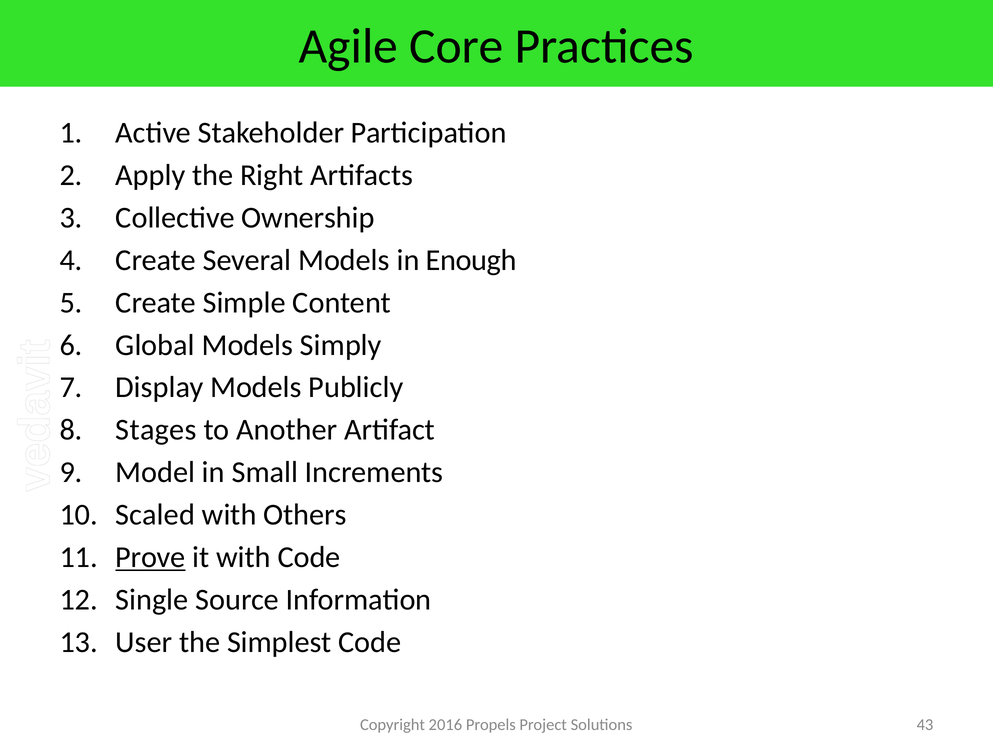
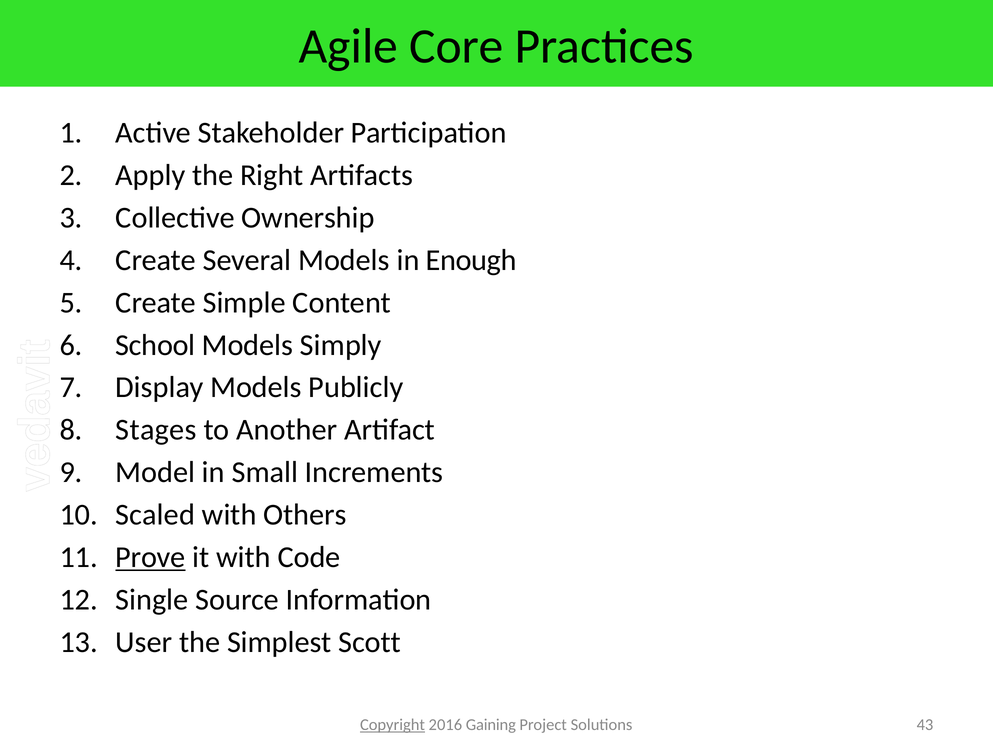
Global: Global -> School (155, 345)
Simplest Code: Code -> Scott (370, 642)
Copyright underline: none -> present (392, 725)
Propels: Propels -> Gaining (491, 725)
